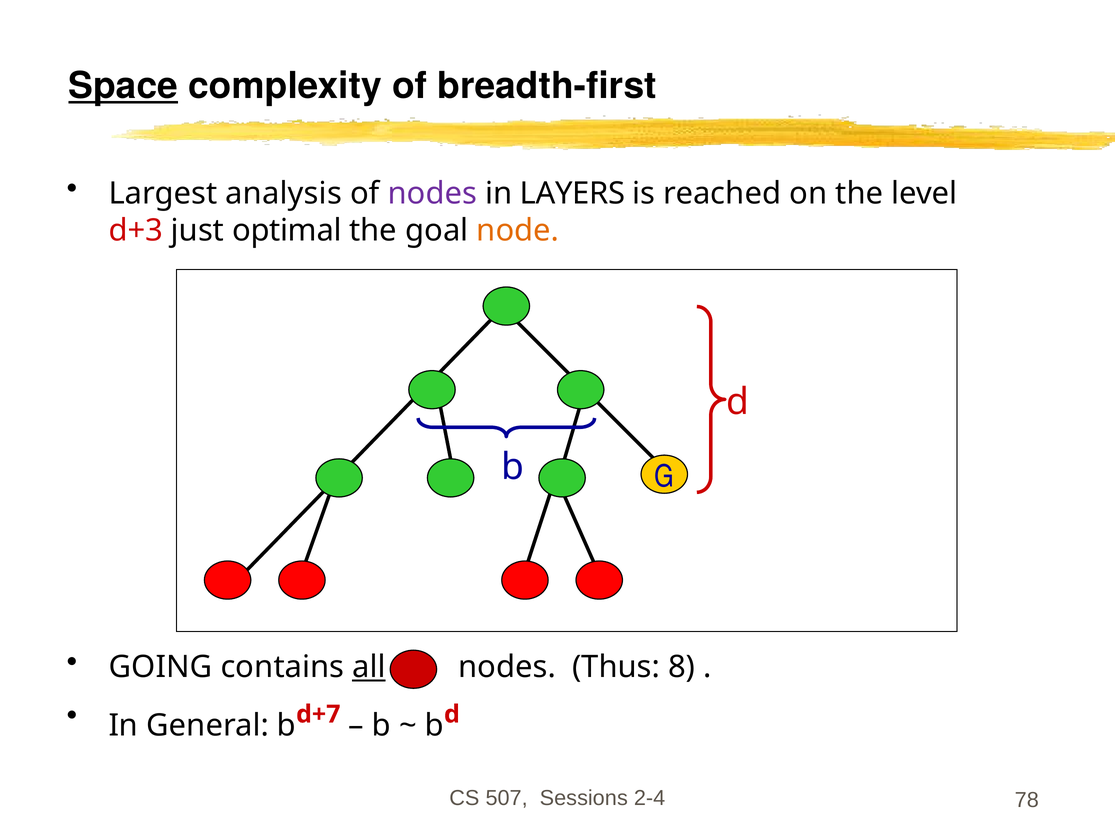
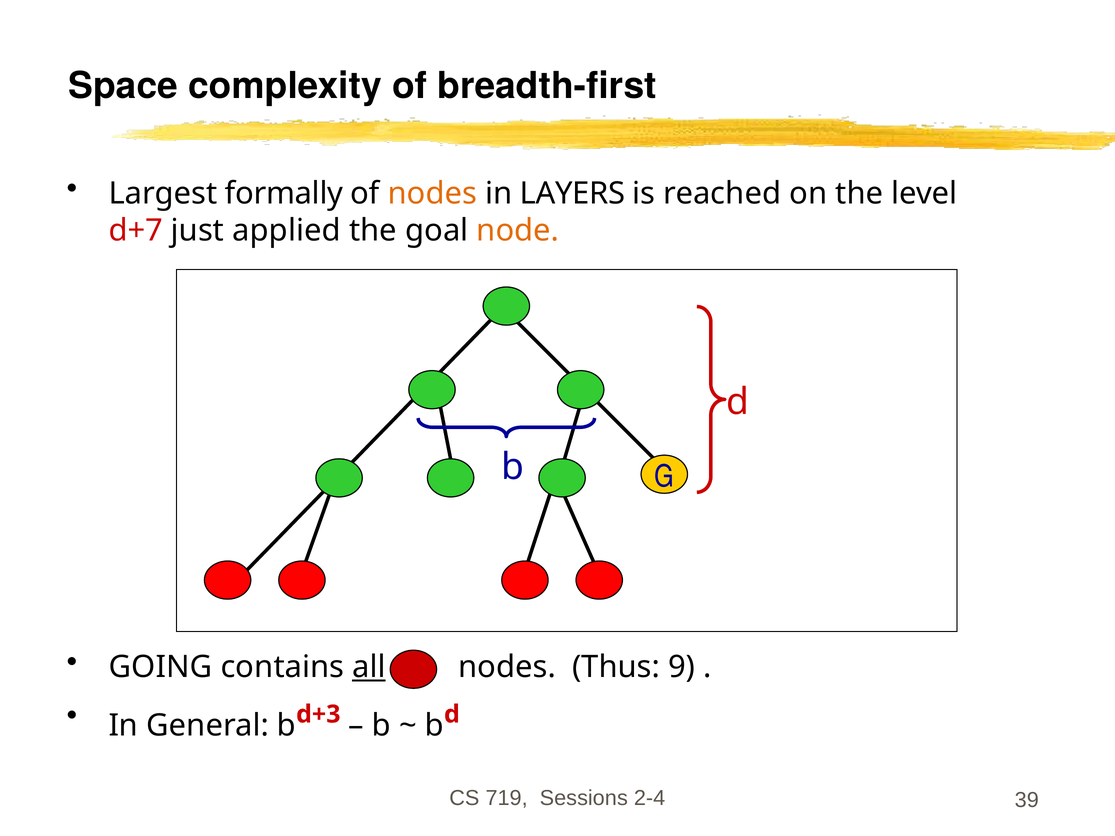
Space underline: present -> none (123, 86)
analysis: analysis -> formally (284, 193)
nodes colour: purple -> orange (432, 193)
d+3: d+3 -> d+7 (136, 231)
optimal: optimal -> applied (287, 231)
8: 8 -> 9 (682, 667)
d+7: d+7 -> d+3 (318, 715)
507: 507 -> 719 (507, 798)
78: 78 -> 39 (1027, 801)
